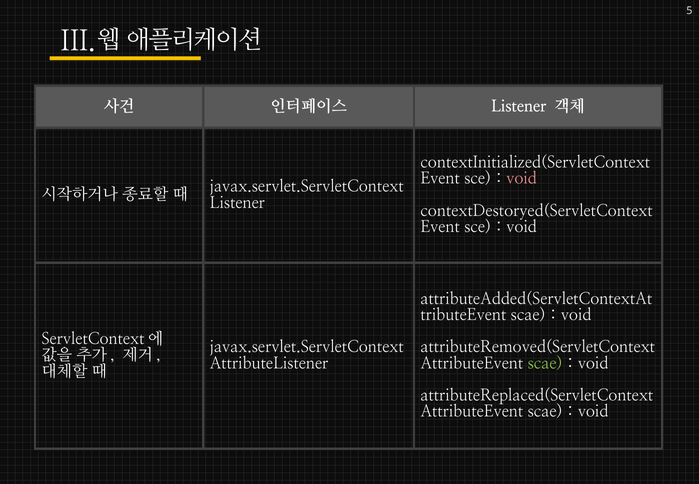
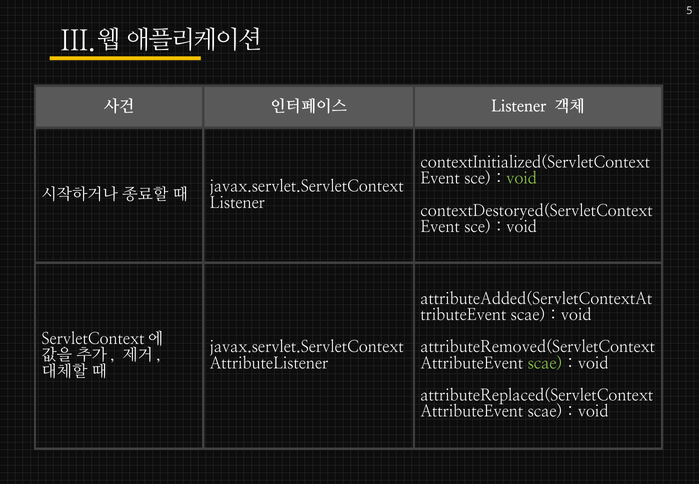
void colour: pink -> light green (522, 178)
